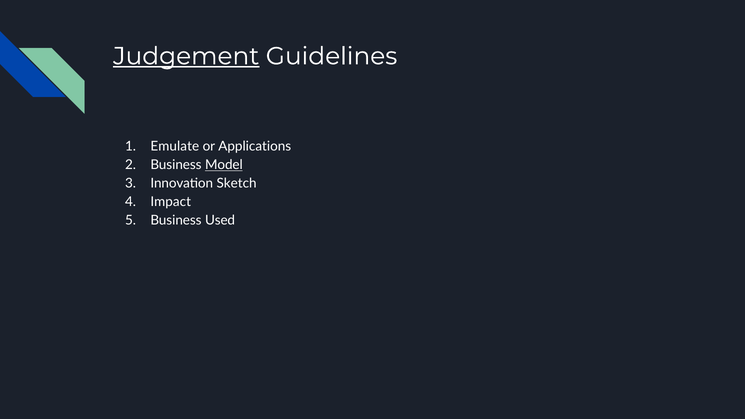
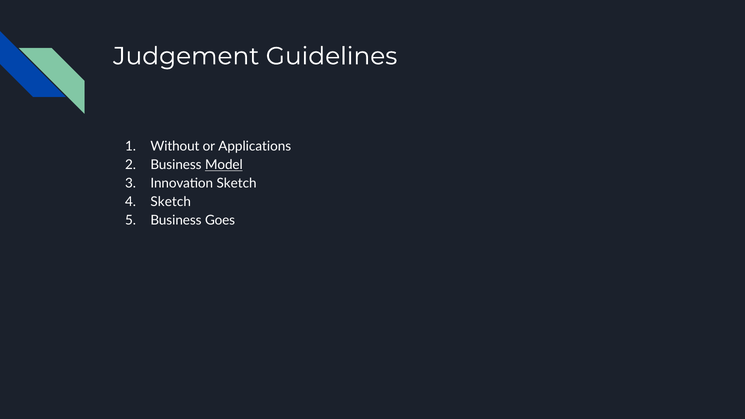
Judgement underline: present -> none (186, 56)
Emulate: Emulate -> Without (175, 147)
Impact: Impact -> Sketch (171, 202)
Used: Used -> Goes (220, 220)
